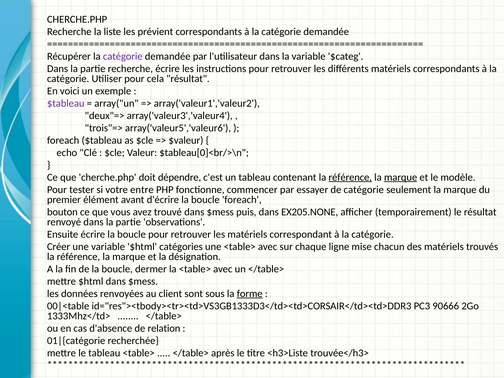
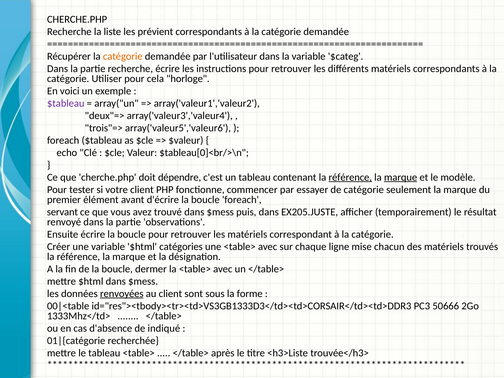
catégorie colour: purple -> orange (123, 56)
cela résultat: résultat -> horloge (188, 79)
votre entre: entre -> client (142, 190)
bouton: bouton -> servant (62, 212)
EX205.NONE: EX205.NONE -> EX205.JUSTE (310, 212)
renvoyées underline: none -> present (122, 294)
forme underline: present -> none (250, 294)
90666: 90666 -> 50666 (446, 306)
relation: relation -> indiqué (164, 328)
